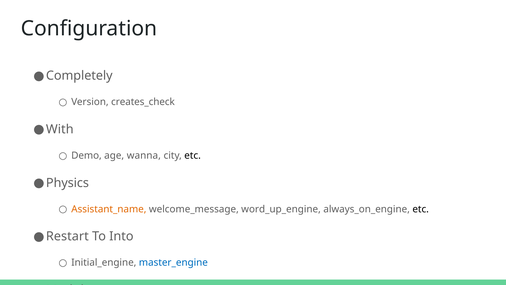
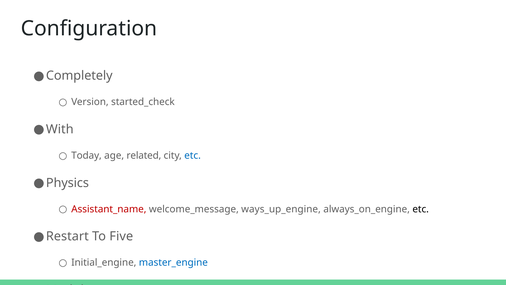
creates_check: creates_check -> started_check (143, 102)
Demo: Demo -> Today (87, 155)
wanna: wanna -> related (144, 155)
etc colour: black -> blue (193, 155)
Assistant_name colour: orange -> red (109, 209)
word_up_engine: word_up_engine -> ways_up_engine (281, 209)
Into: Into -> Five (121, 236)
